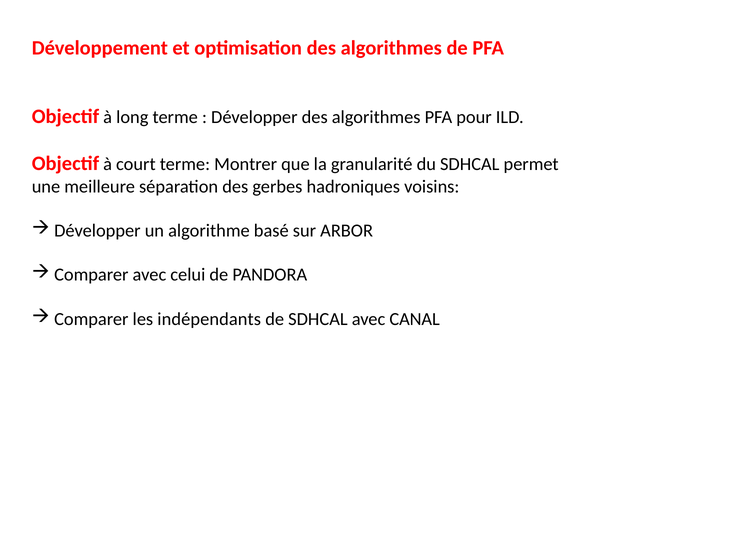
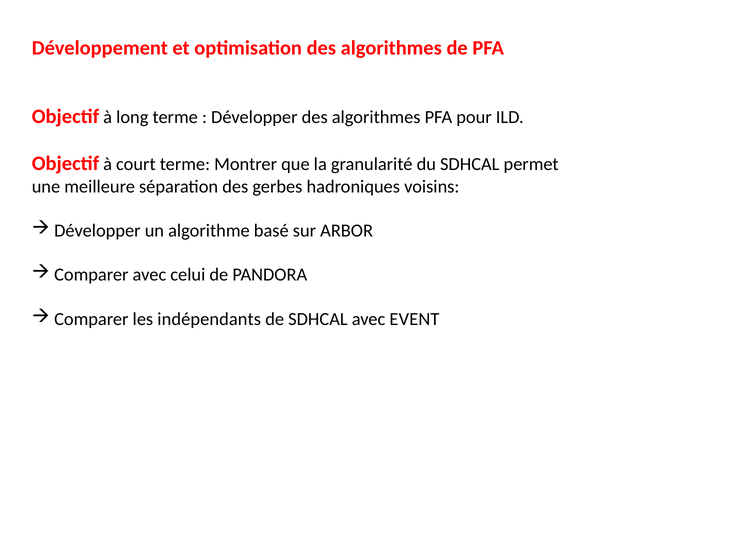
CANAL: CANAL -> EVENT (414, 319)
